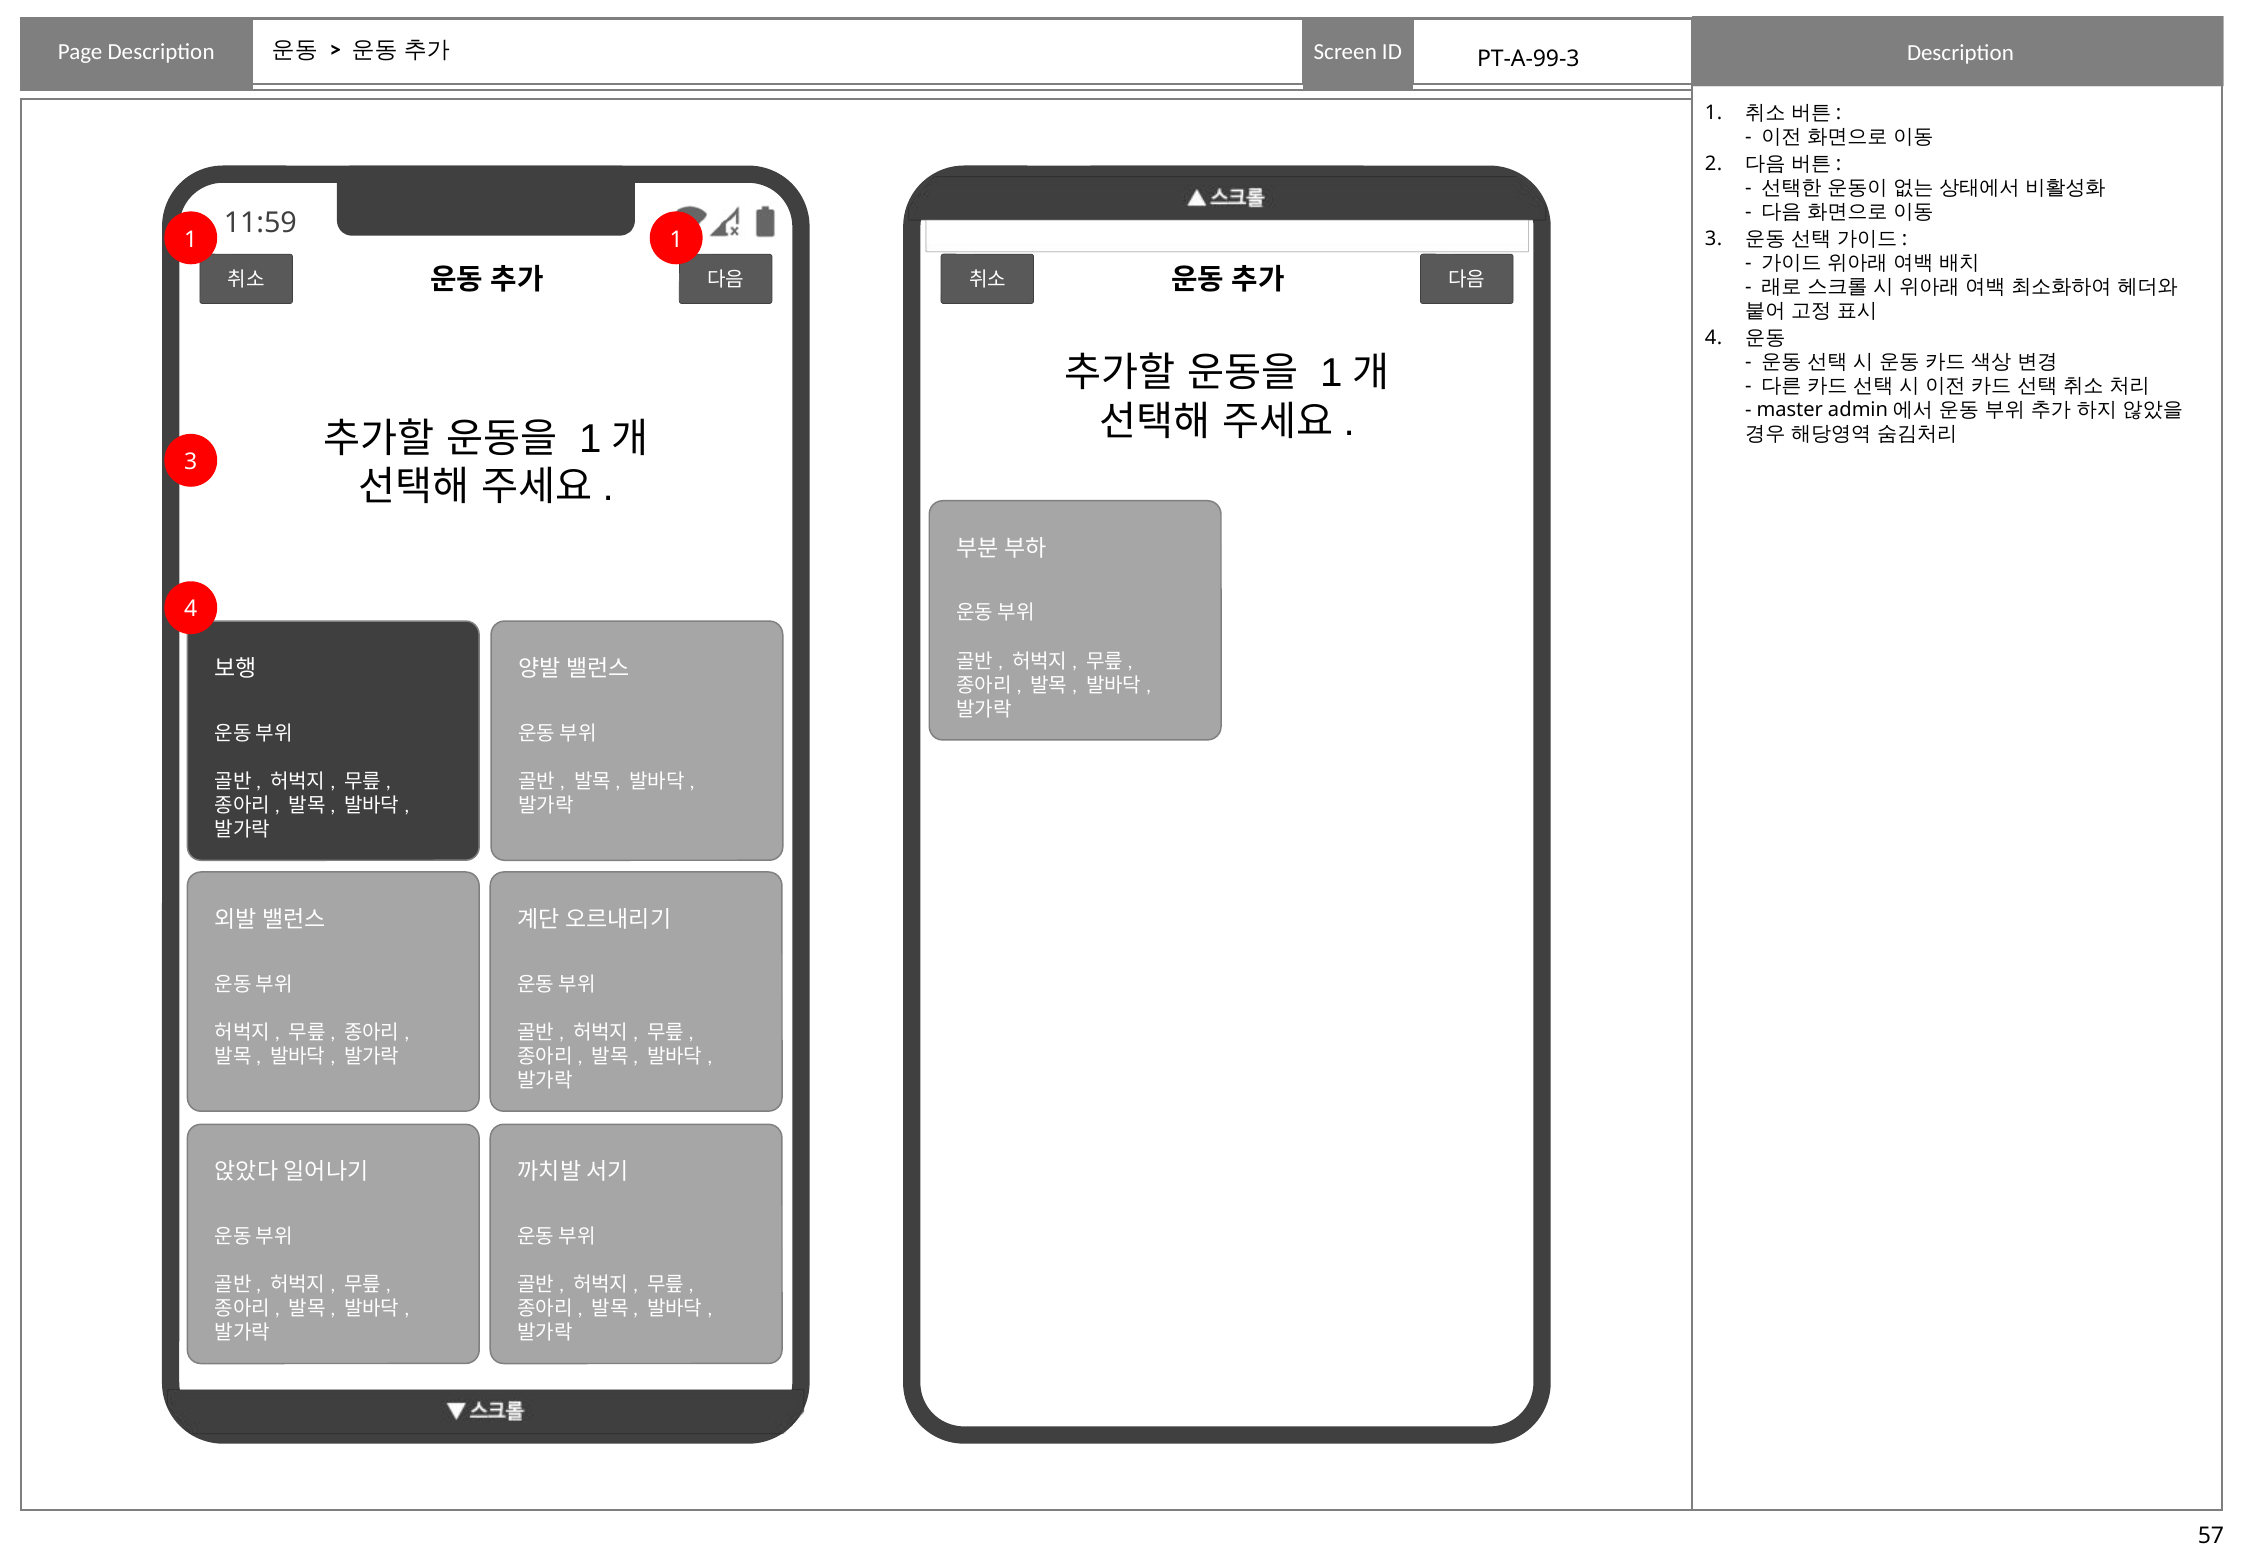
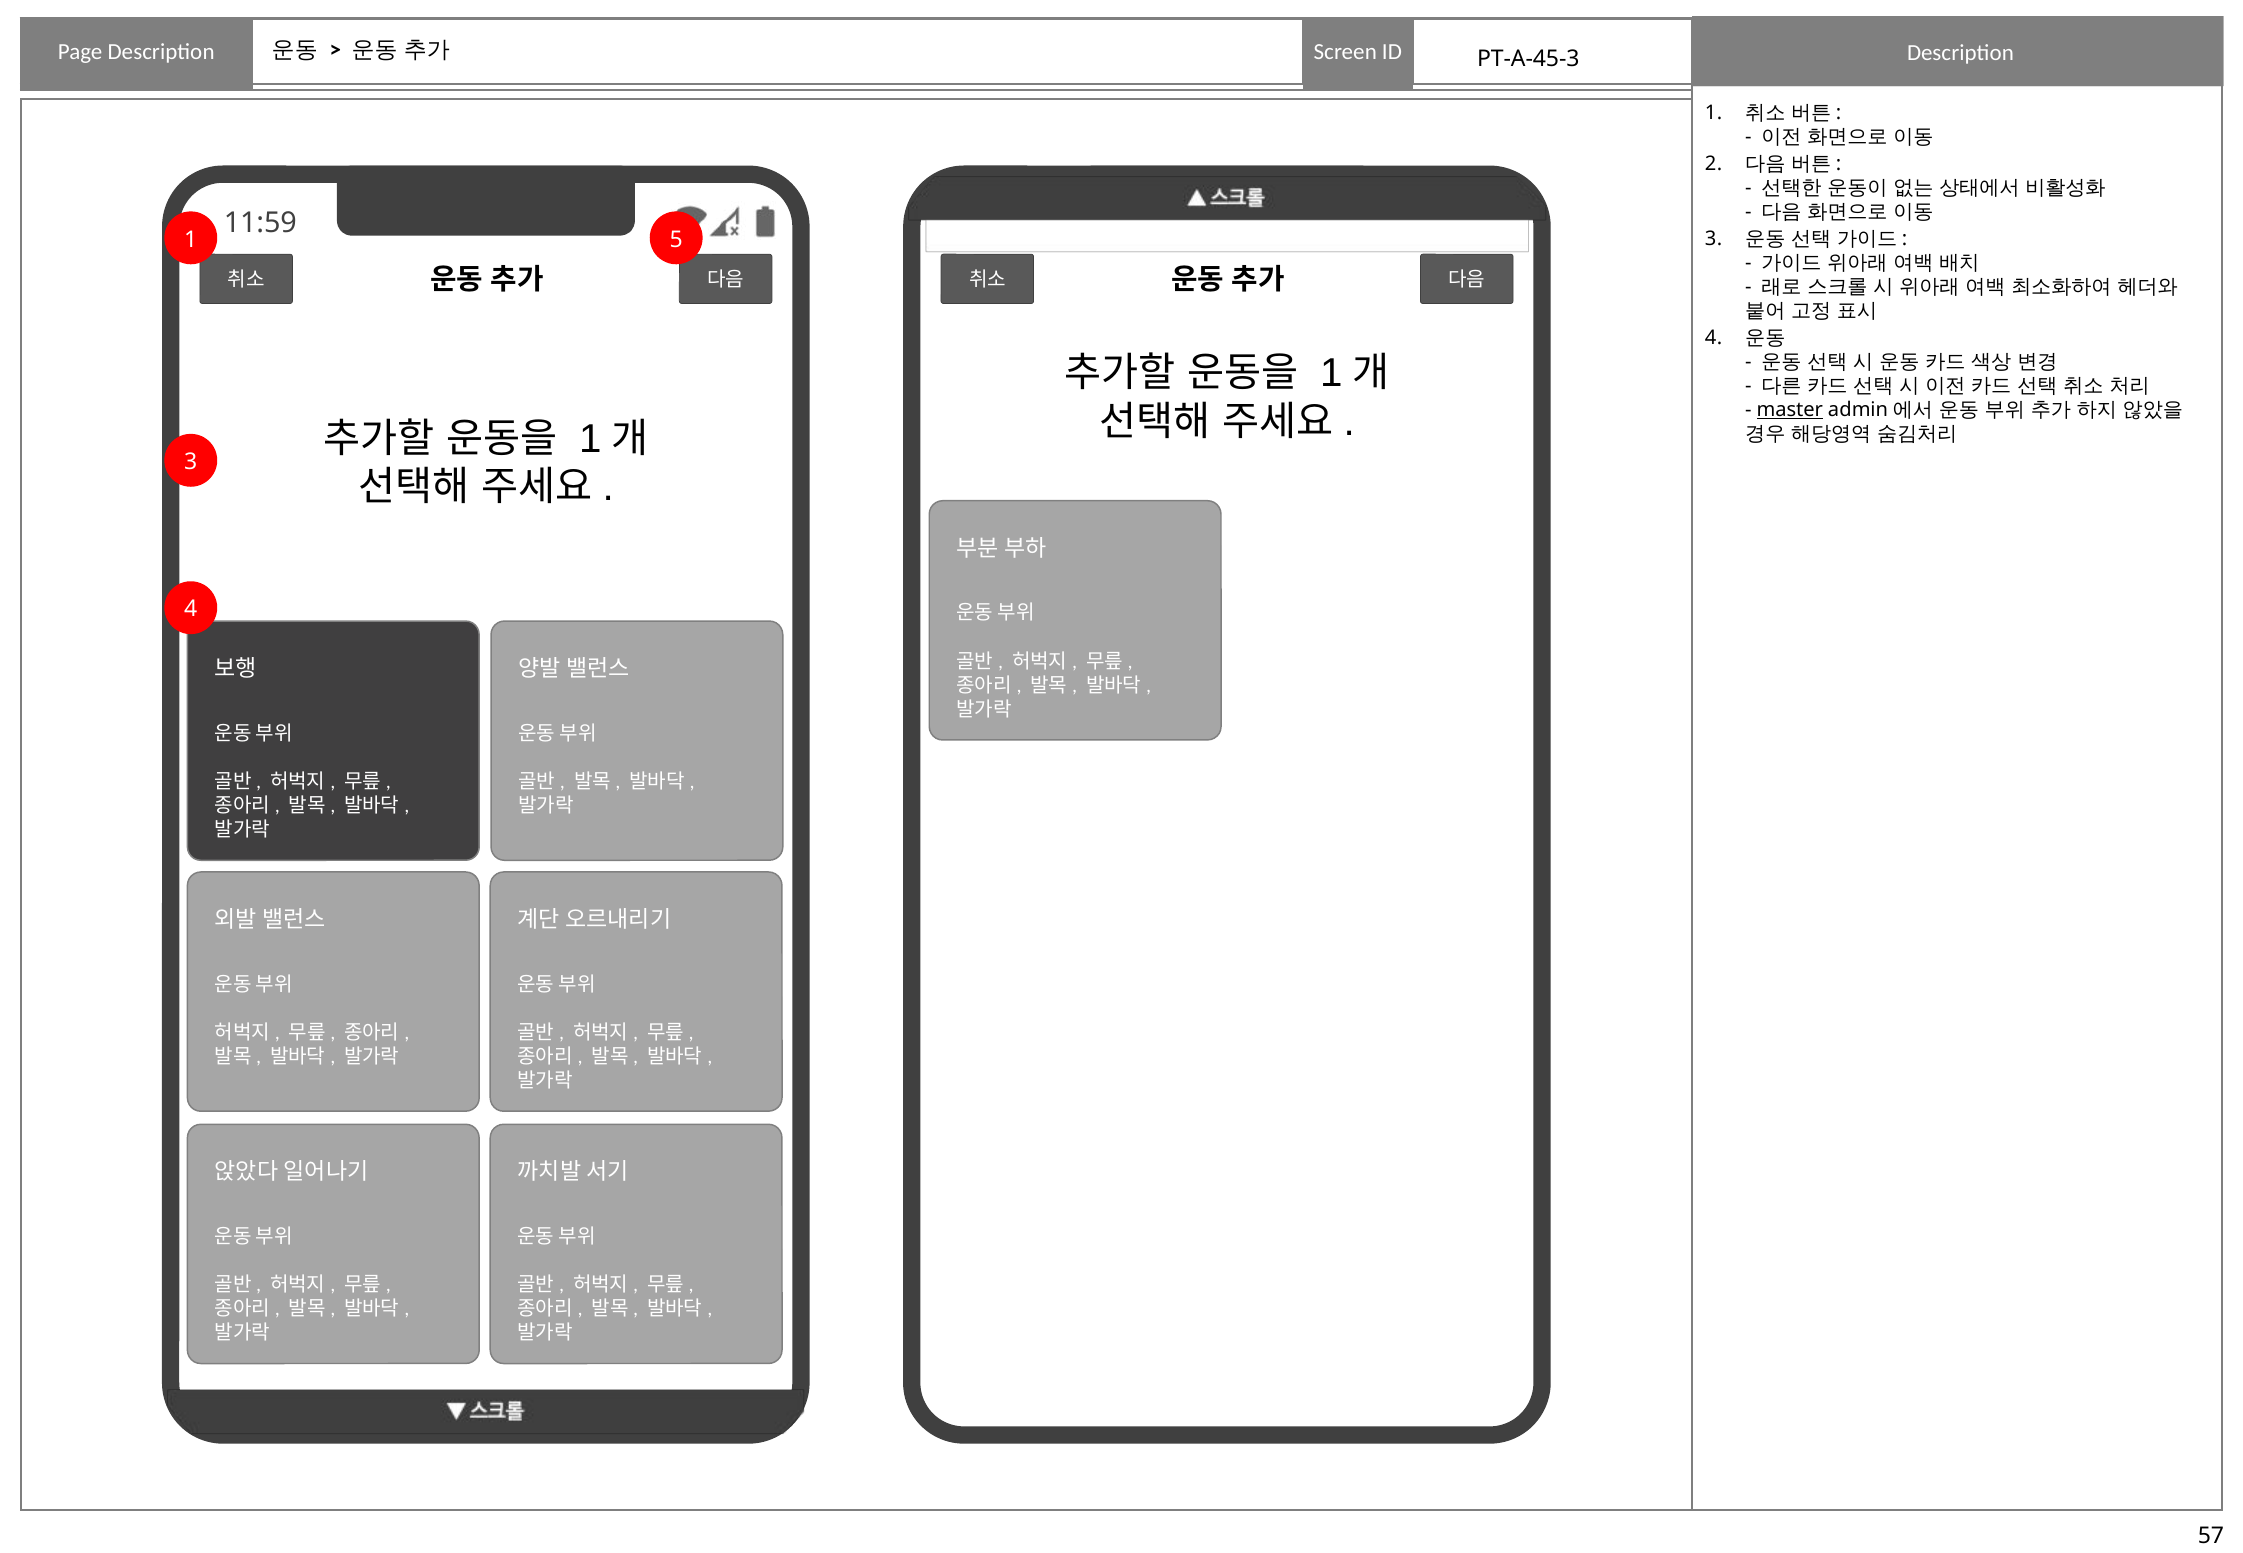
PT-A-99-3: PT-A-99-3 -> PT-A-45-3 (1528, 59)
1 1: 1 -> 5 (676, 239)
master underline: none -> present (1790, 410)
